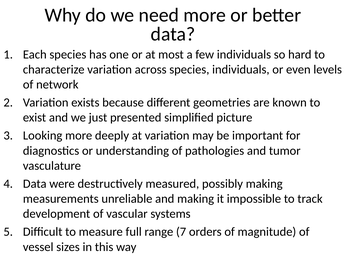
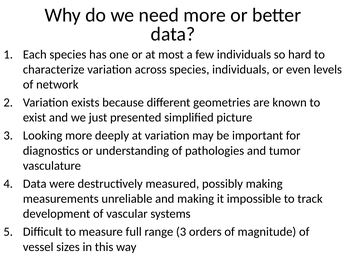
range 7: 7 -> 3 (181, 231)
